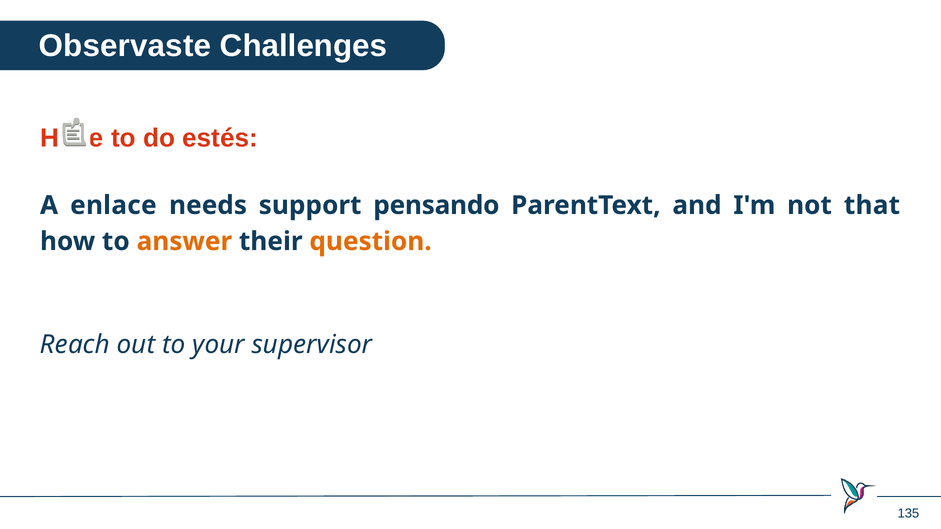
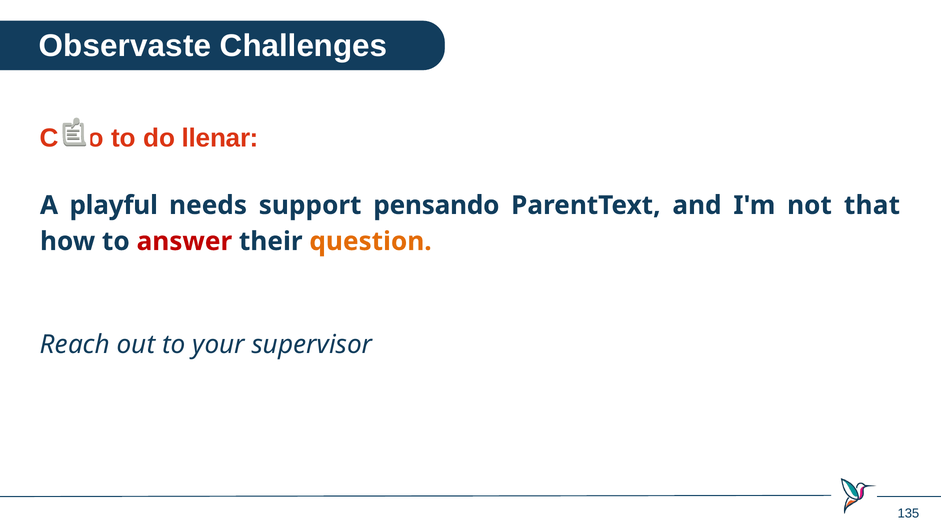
Hace: Hace -> Caso (72, 138)
estés: estés -> llenar (220, 138)
enlace: enlace -> playful (114, 205)
answer colour: orange -> red (184, 242)
